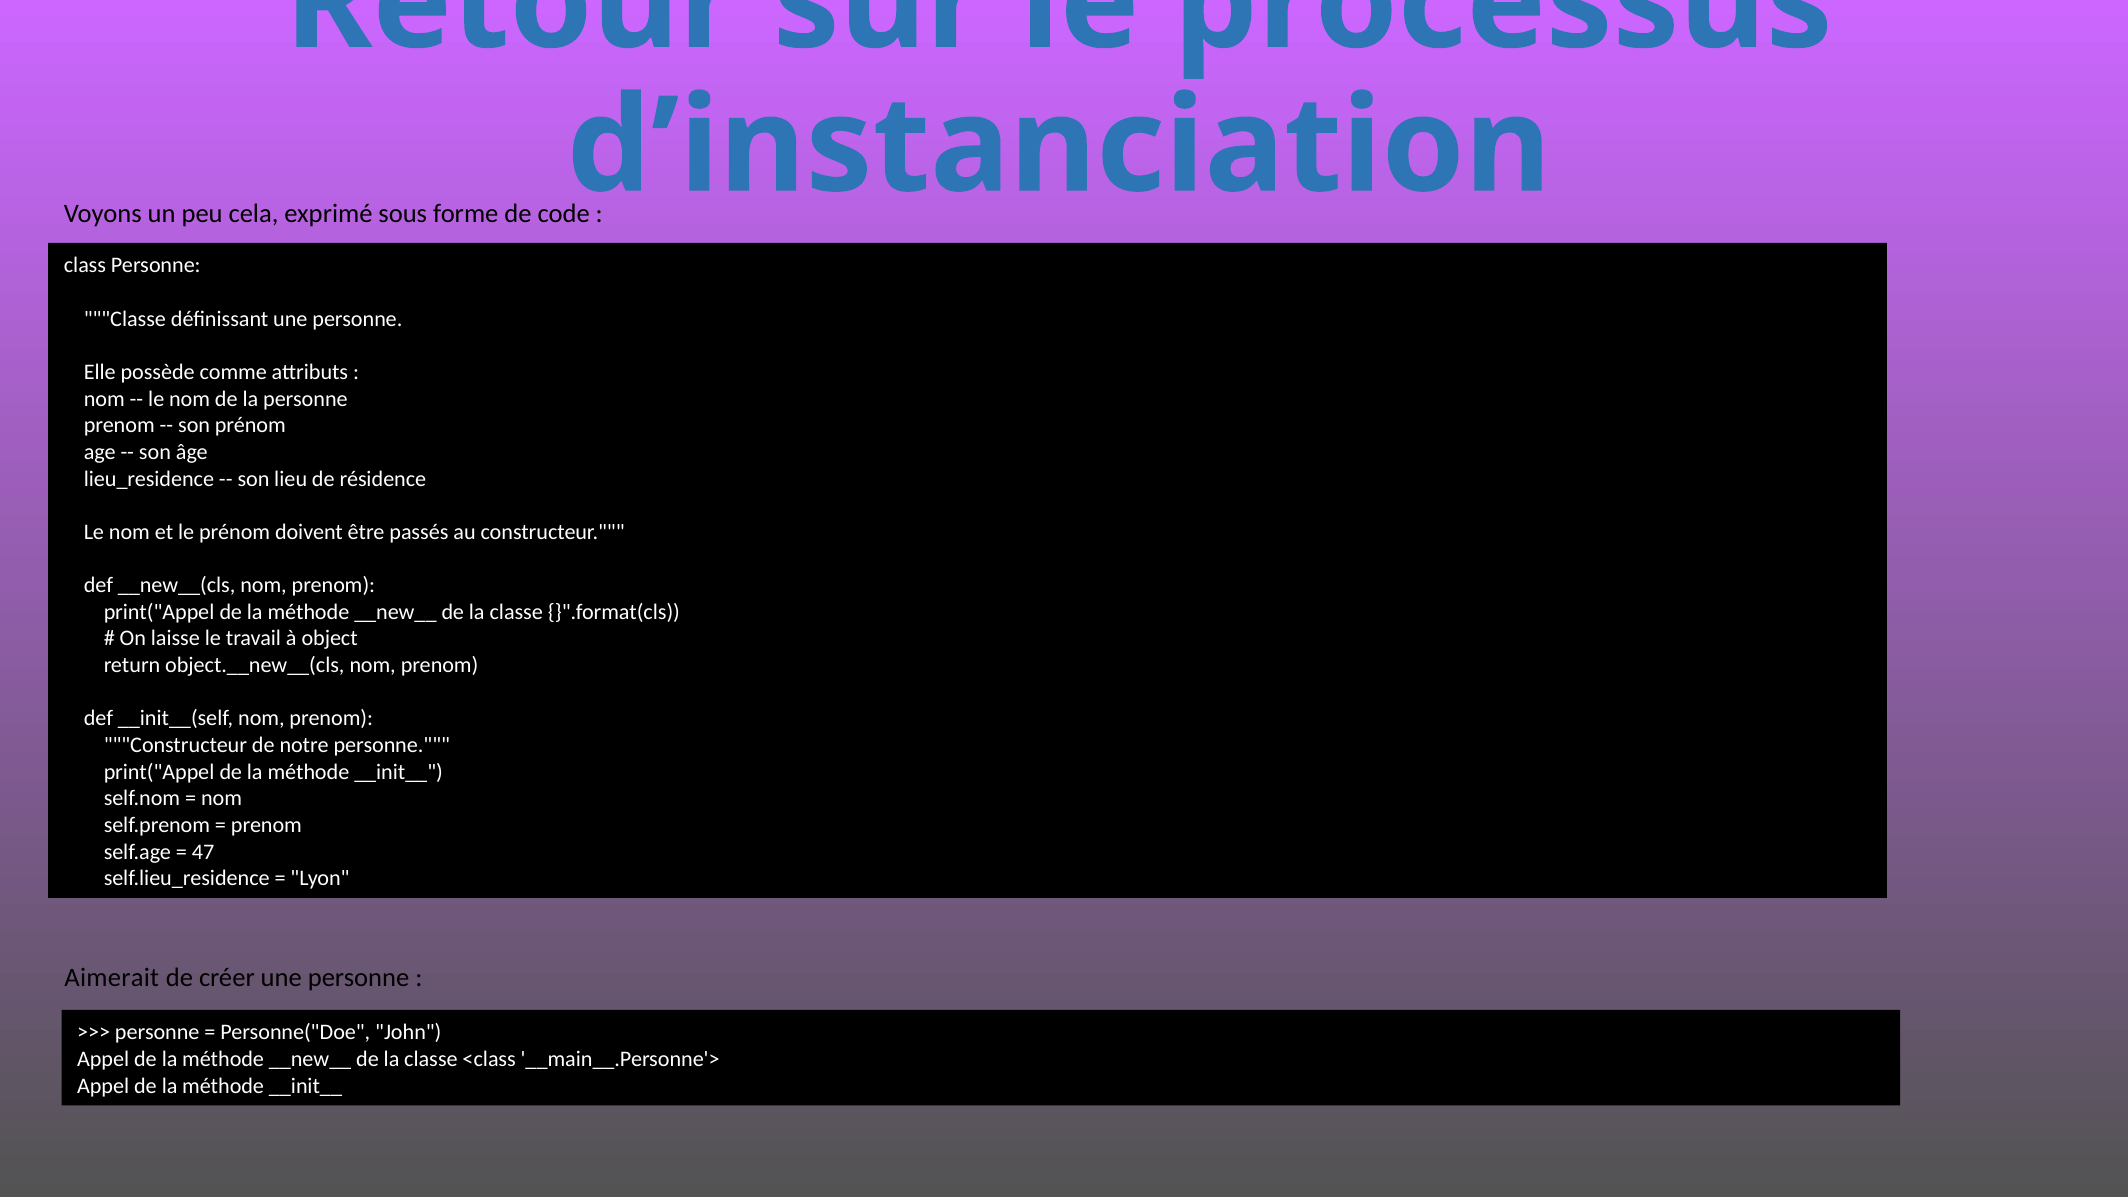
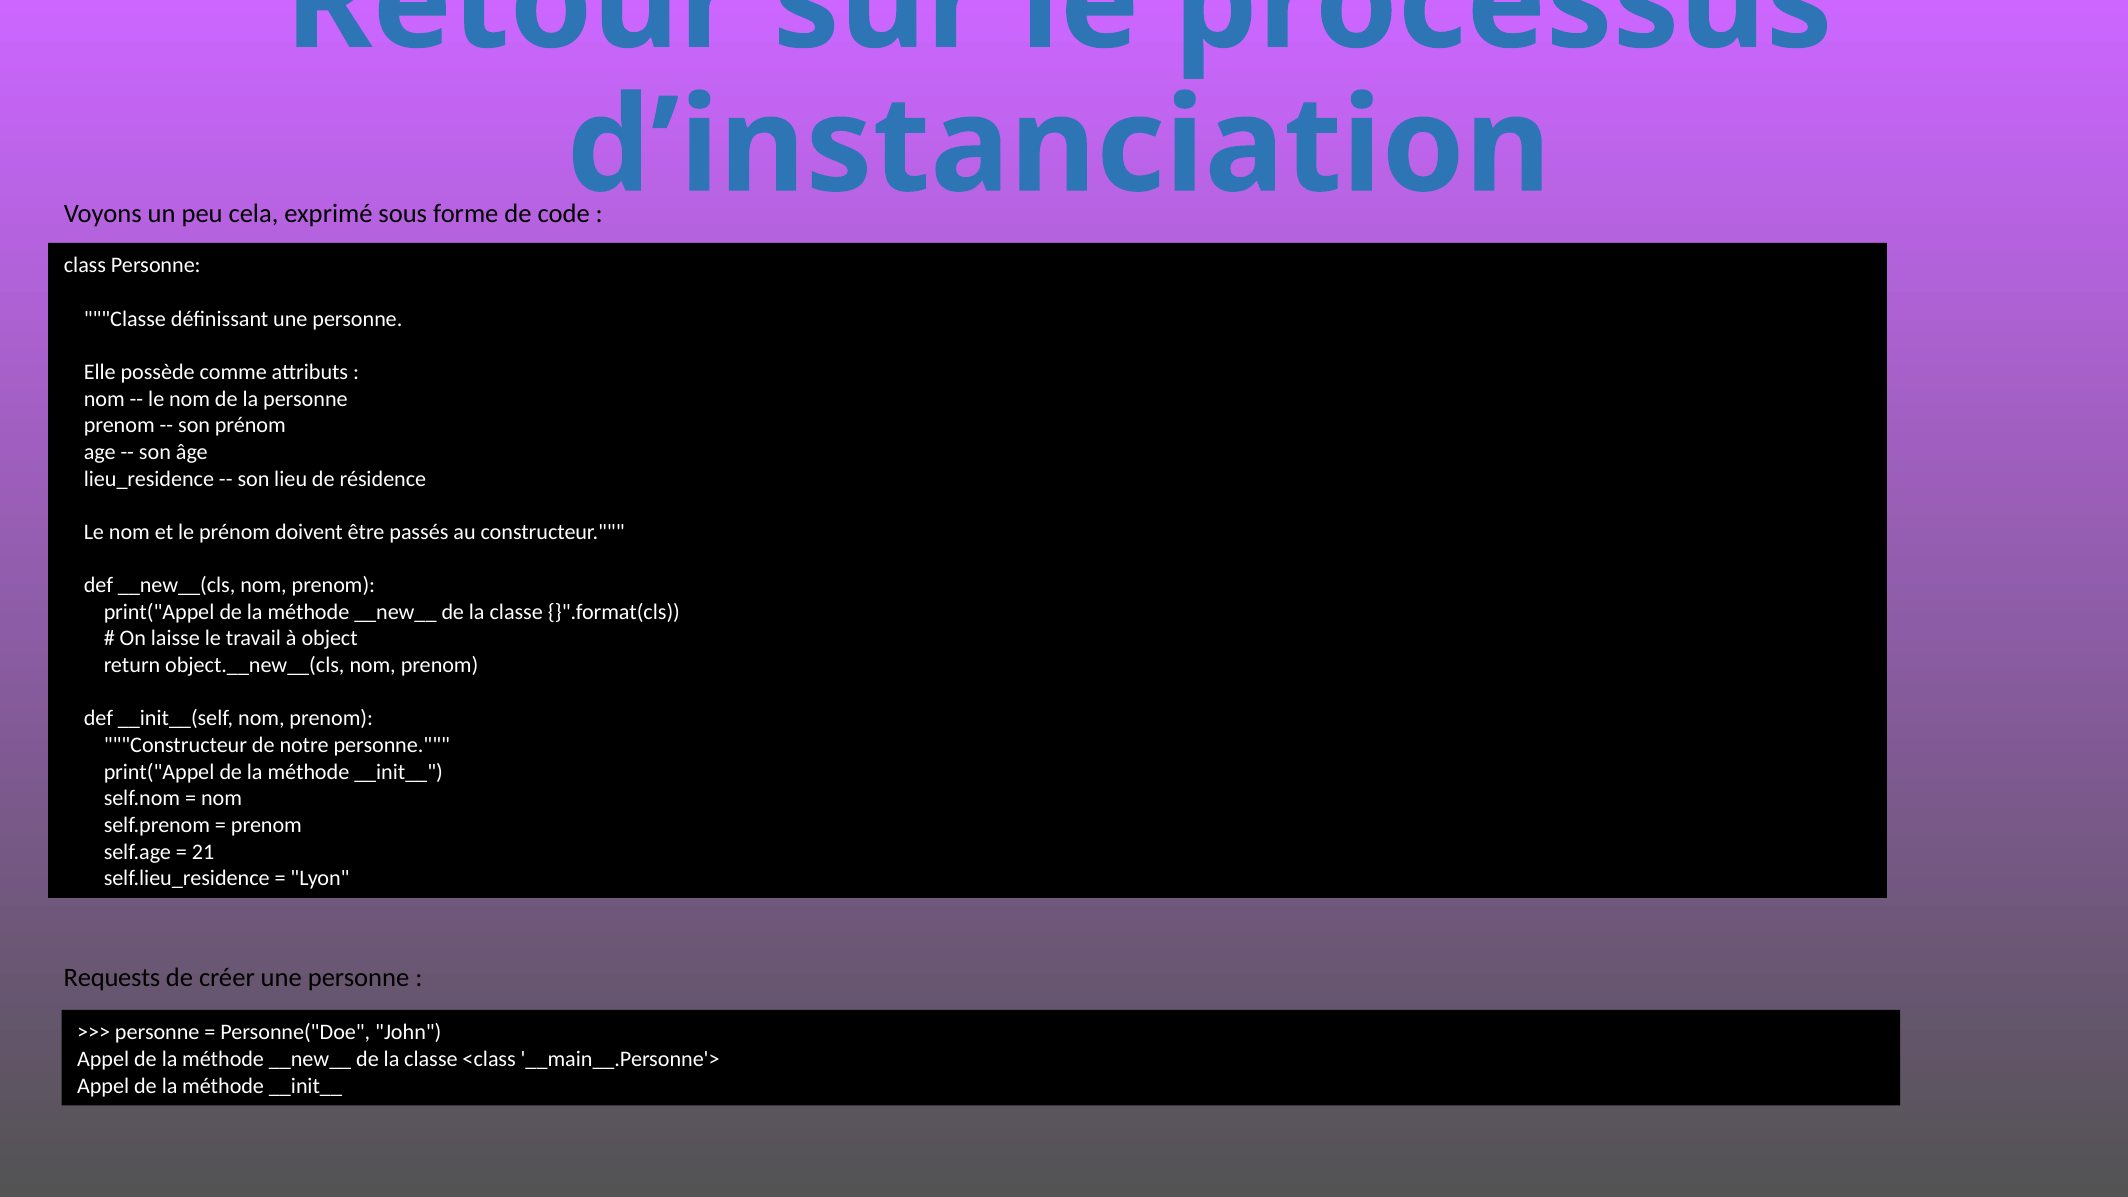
47: 47 -> 21 (203, 852)
Aimerait: Aimerait -> Requests (112, 977)
